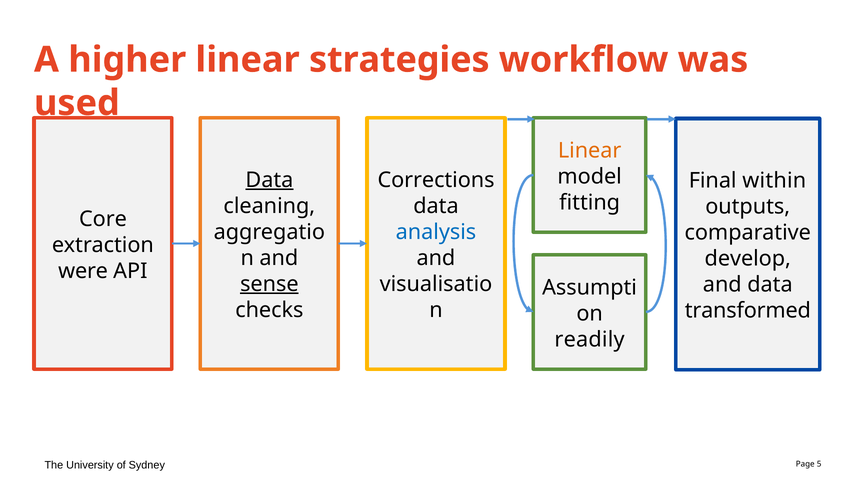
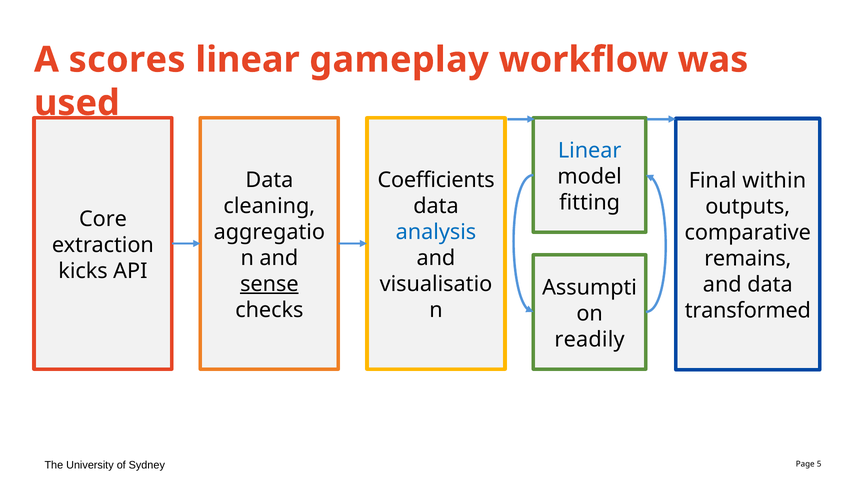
higher: higher -> scores (127, 60)
strategies: strategies -> gameplay (399, 60)
Linear colour: orange -> blue (590, 151)
Data underline: present -> none (269, 180)
Corrections: Corrections -> Coefficients (436, 180)
develop: develop -> remains (748, 259)
were: were -> kicks (83, 271)
